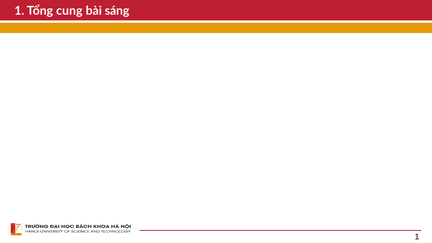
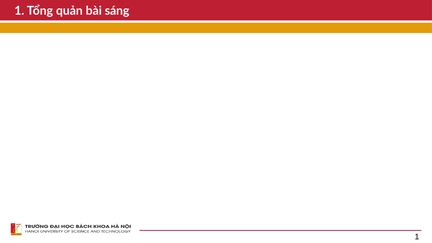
cung: cung -> quản (69, 11)
